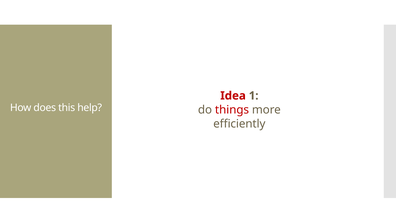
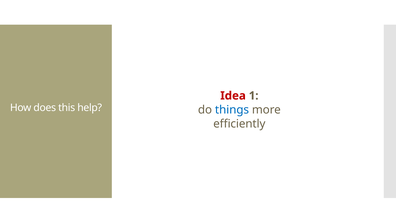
things colour: red -> blue (232, 110)
